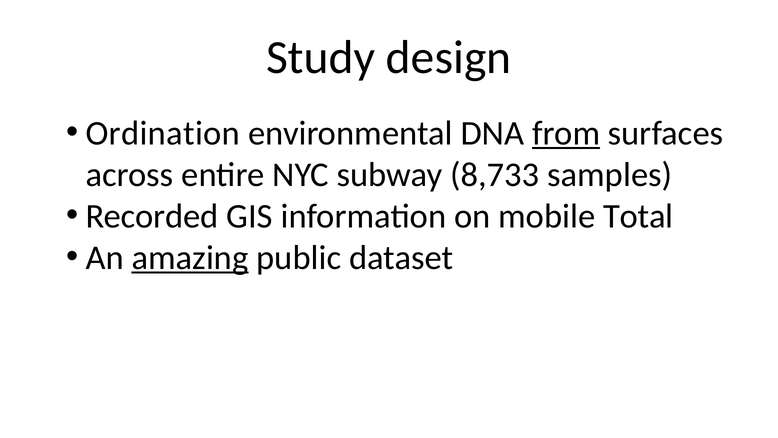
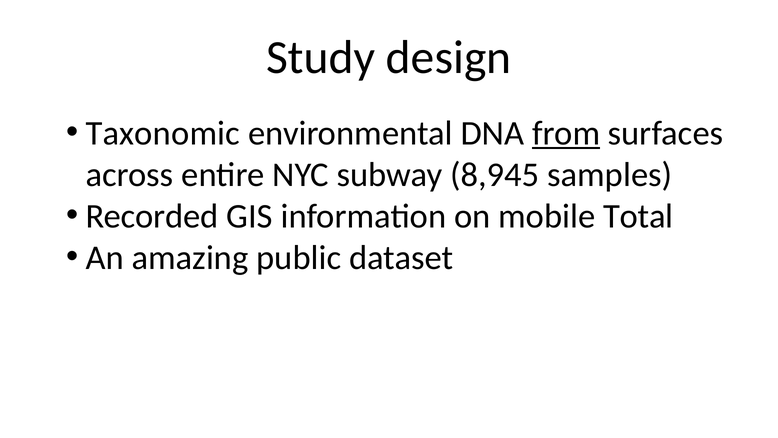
Ordination: Ordination -> Taxonomic (163, 133)
8,733: 8,733 -> 8,945 (495, 175)
amazing underline: present -> none (190, 258)
